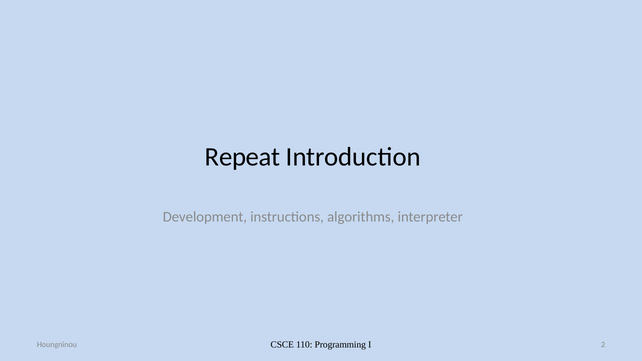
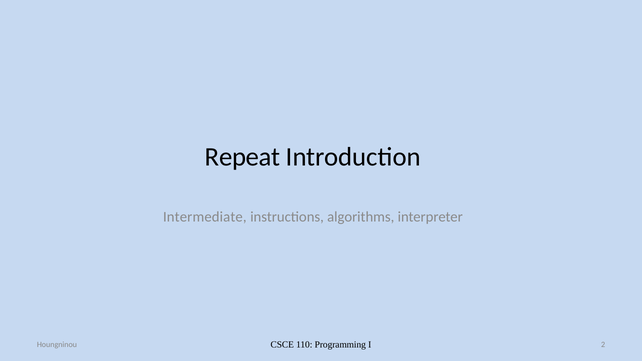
Development: Development -> Intermediate (205, 217)
